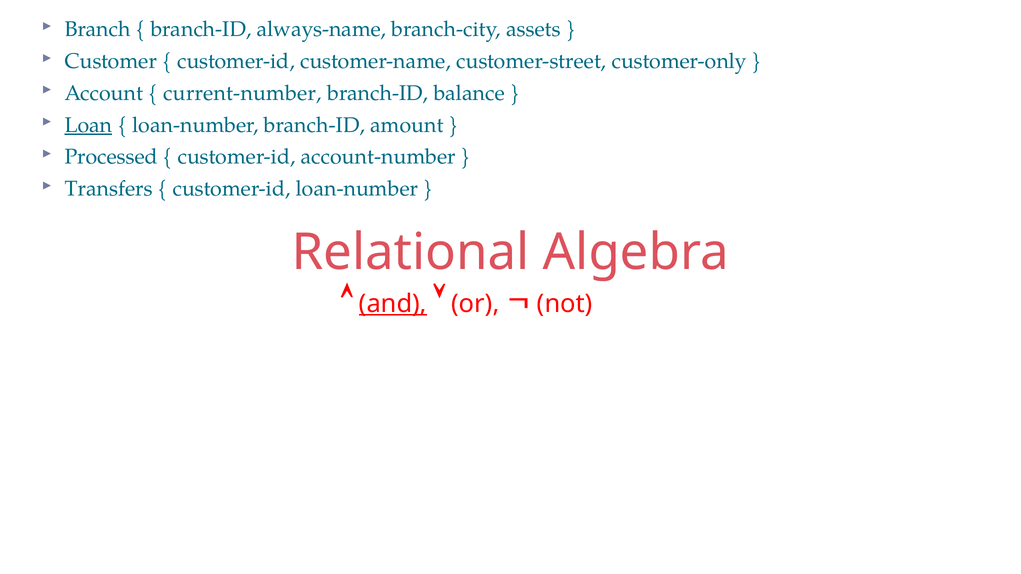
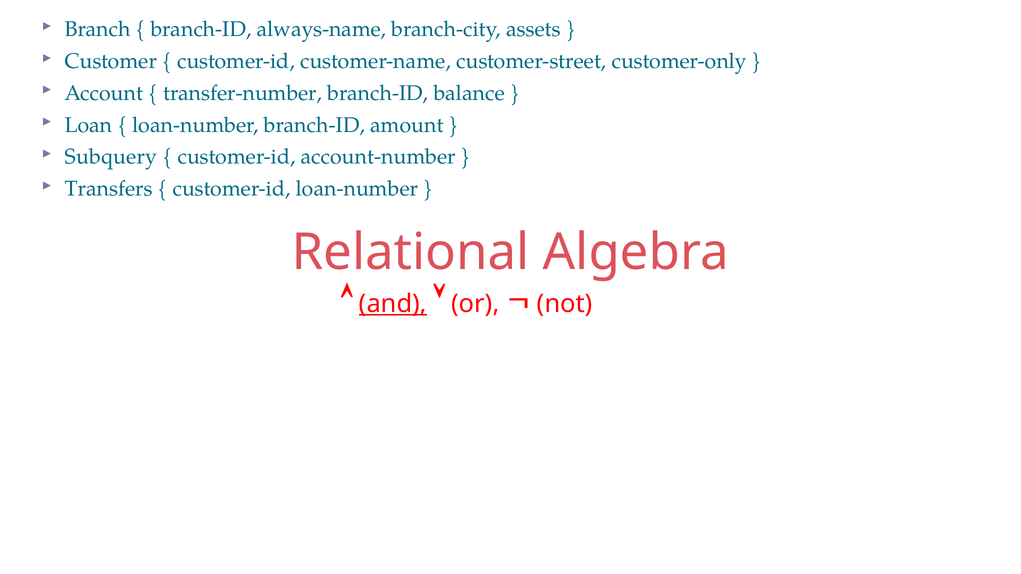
current-number: current-number -> transfer-number (243, 93)
Loan underline: present -> none (88, 125)
Processed: Processed -> Subquery (111, 157)
